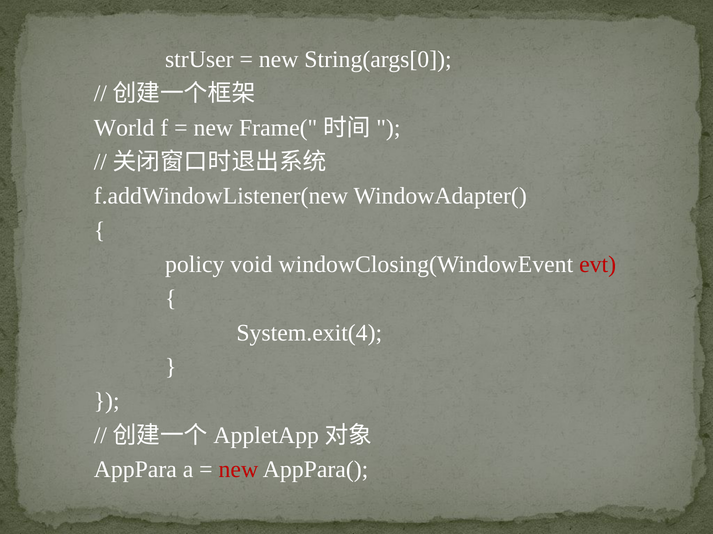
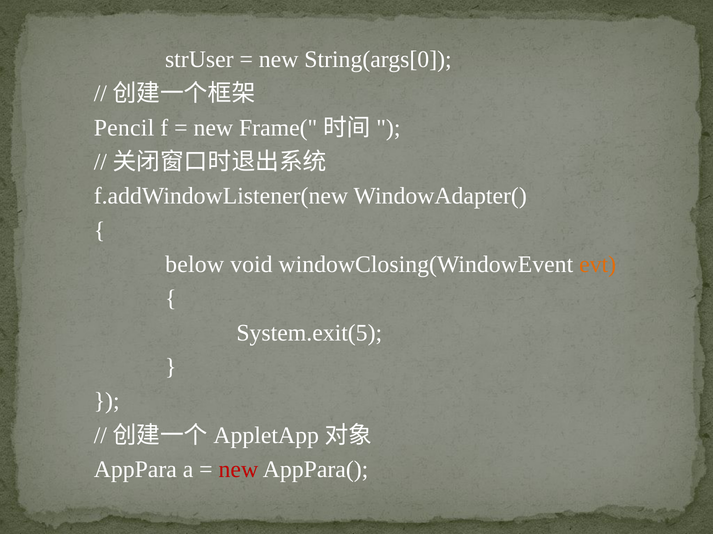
World: World -> Pencil (124, 128)
policy: policy -> below (195, 265)
evt colour: red -> orange (598, 265)
System.exit(4: System.exit(4 -> System.exit(5 (309, 333)
